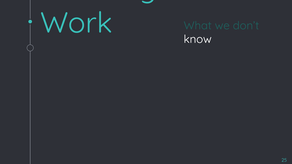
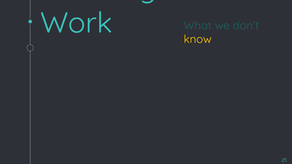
know colour: white -> yellow (198, 39)
